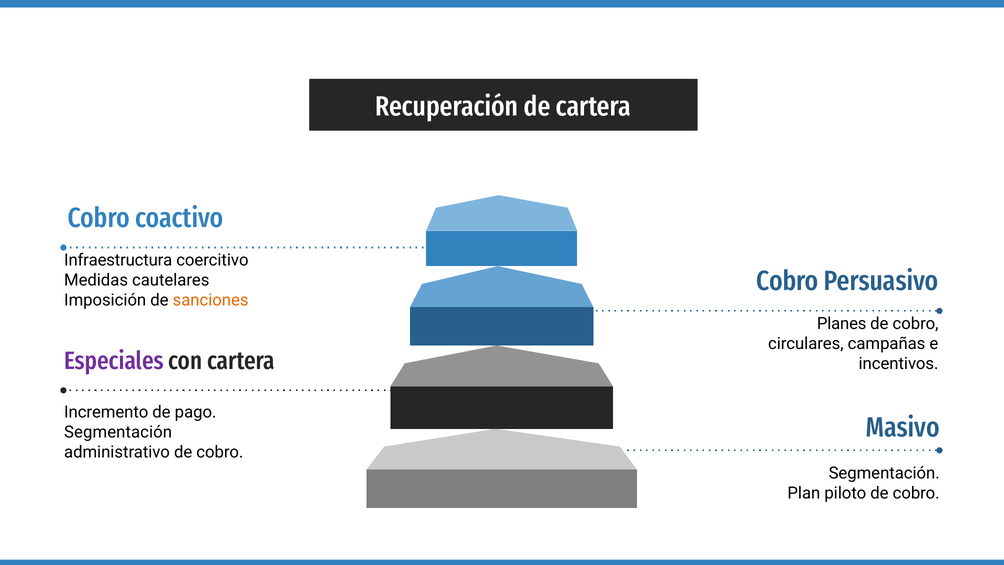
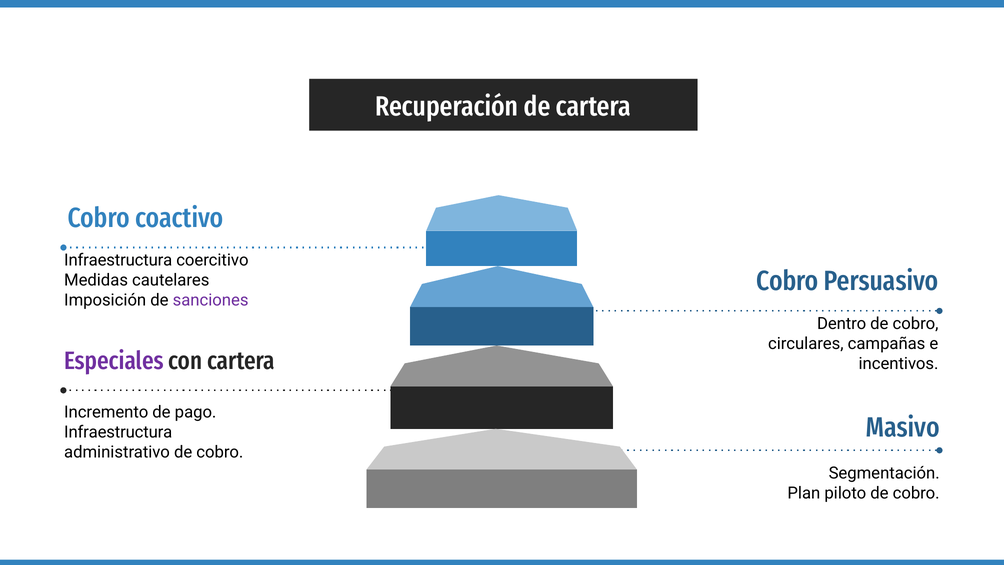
sanciones colour: orange -> purple (211, 300)
Planes: Planes -> Dentro (842, 323)
Segmentación: Segmentación -> Infraestructura (118, 432)
